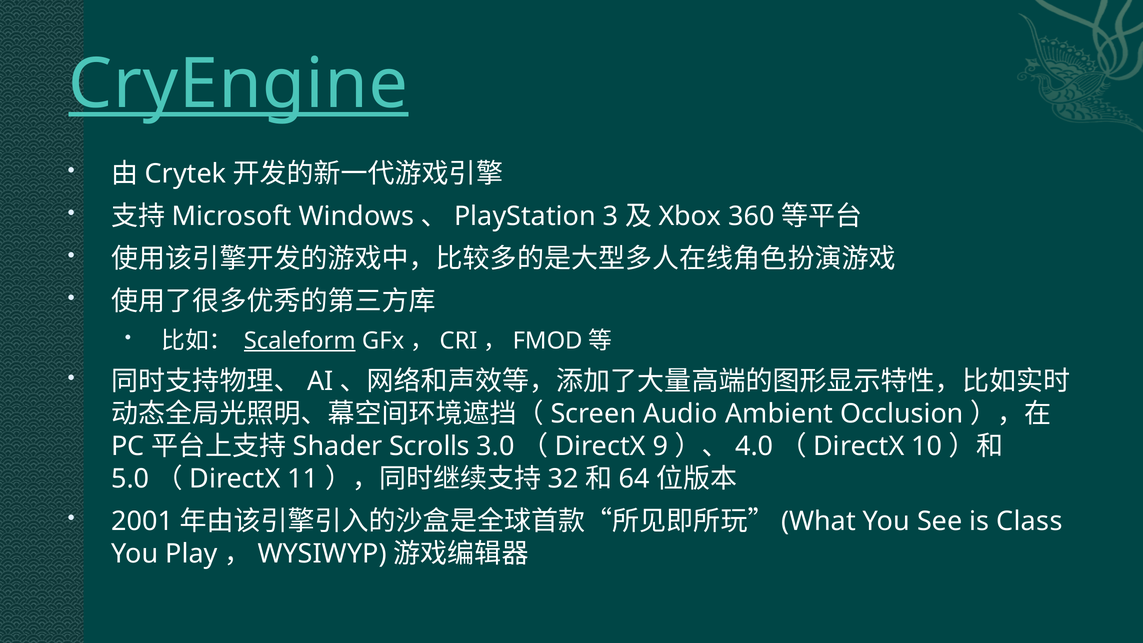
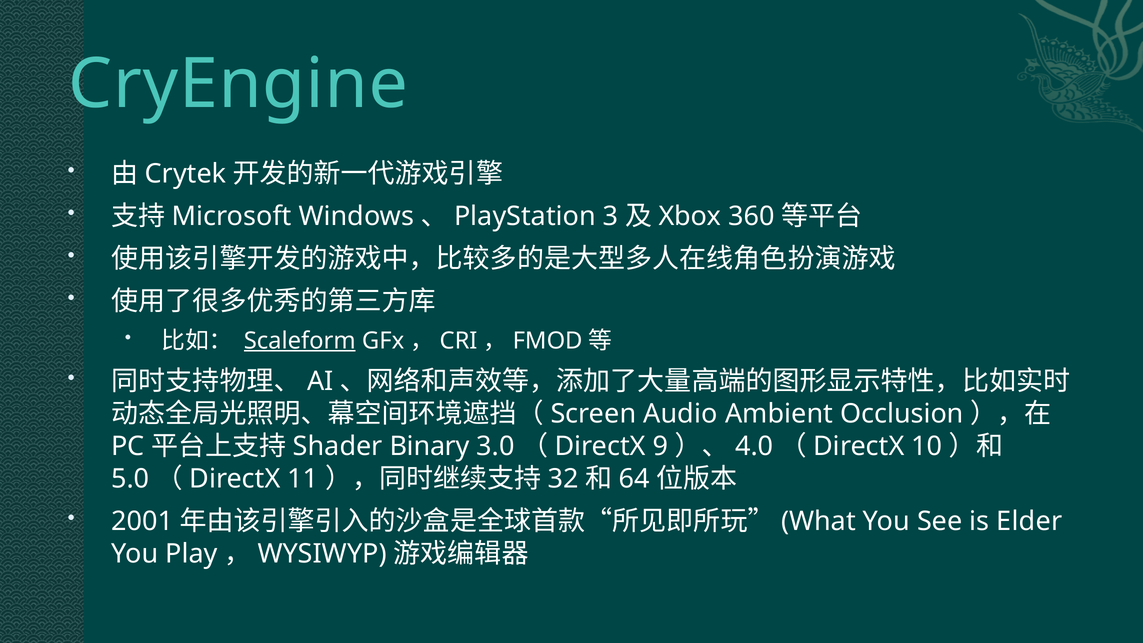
CryEngine underline: present -> none (238, 84)
Scrolls: Scrolls -> Binary (430, 446)
Class: Class -> Elder (1029, 521)
